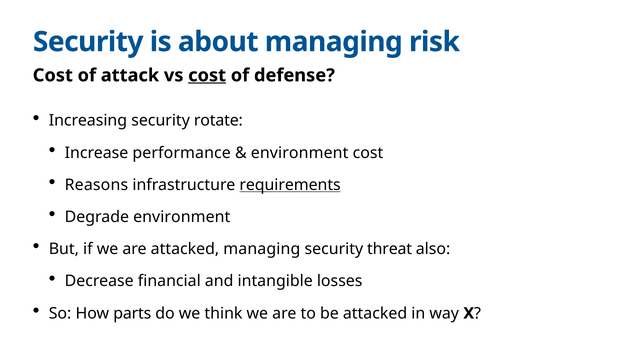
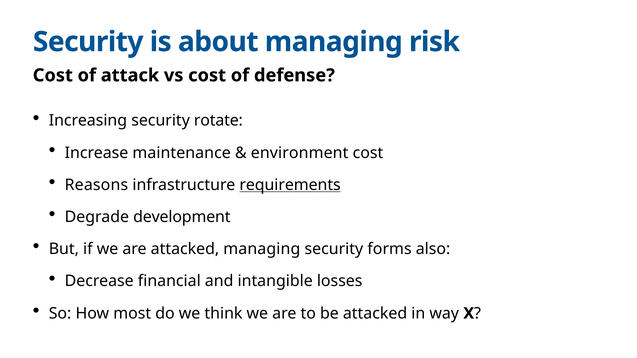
cost underline: present -> none (207, 75)
performance: performance -> maintenance (182, 153)
Degrade environment: environment -> development (182, 217)
threat: threat -> forms (390, 249)
parts: parts -> most (132, 314)
